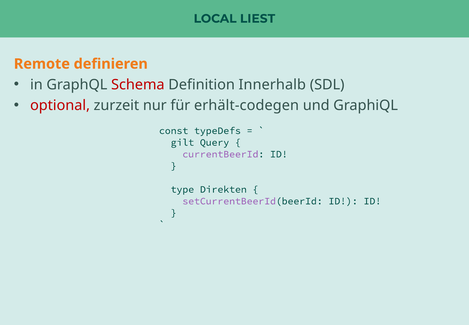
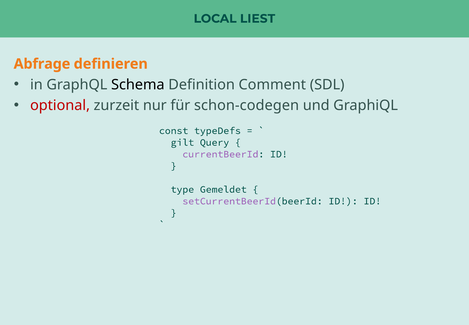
Remote: Remote -> Abfrage (42, 64)
Schema colour: red -> black (138, 85)
Innerhalb: Innerhalb -> Comment (272, 85)
erhält-codegen: erhält-codegen -> schon-codegen (247, 105)
Direkten: Direkten -> Gemeldet (223, 189)
